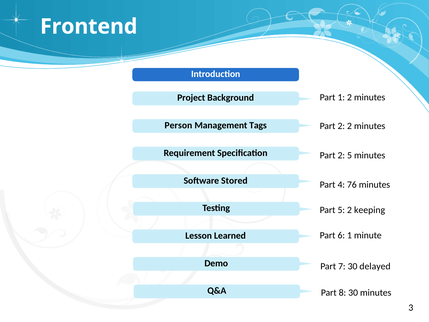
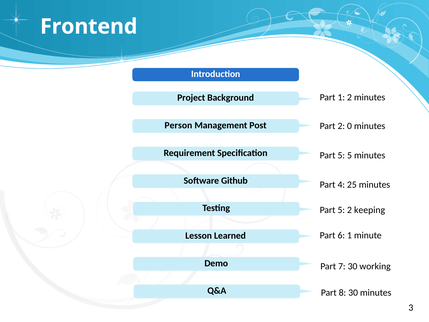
Tags: Tags -> Post (258, 125)
2 2: 2 -> 0 (349, 126)
2: 2 -> 5 (341, 155)
Stored: Stored -> Github (234, 180)
76: 76 -> 25 (352, 185)
delayed: delayed -> working (375, 266)
